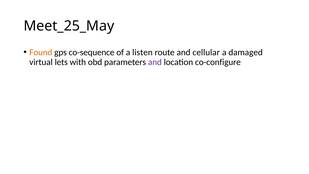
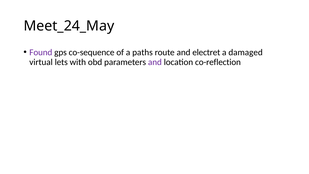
Meet_25_May: Meet_25_May -> Meet_24_May (69, 26)
Found colour: orange -> purple (41, 52)
listen: listen -> paths (142, 52)
cellular: cellular -> electret (206, 52)
co-configure: co-configure -> co-reflection (218, 62)
